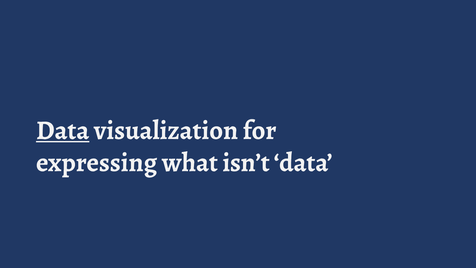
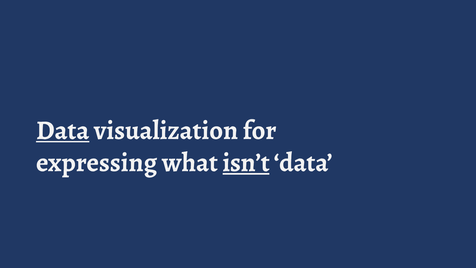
isn’t underline: none -> present (246, 162)
